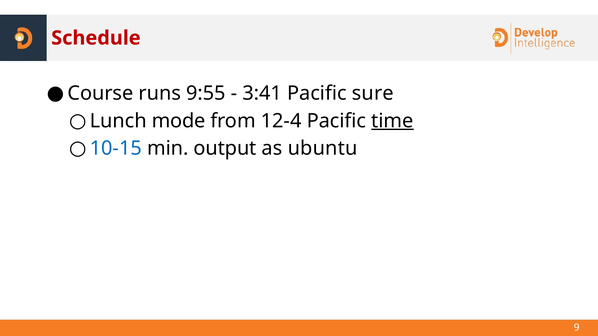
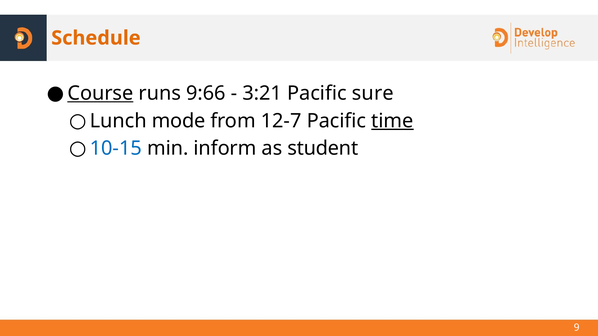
Schedule colour: red -> orange (96, 38)
Course underline: none -> present (100, 93)
9:55: 9:55 -> 9:66 (206, 93)
3:41: 3:41 -> 3:21 (262, 93)
12-4: 12-4 -> 12-7 (281, 121)
output: output -> inform (225, 148)
ubuntu: ubuntu -> student (323, 148)
